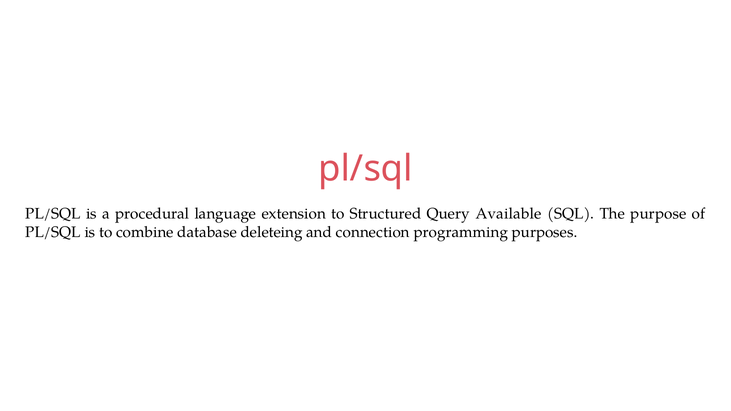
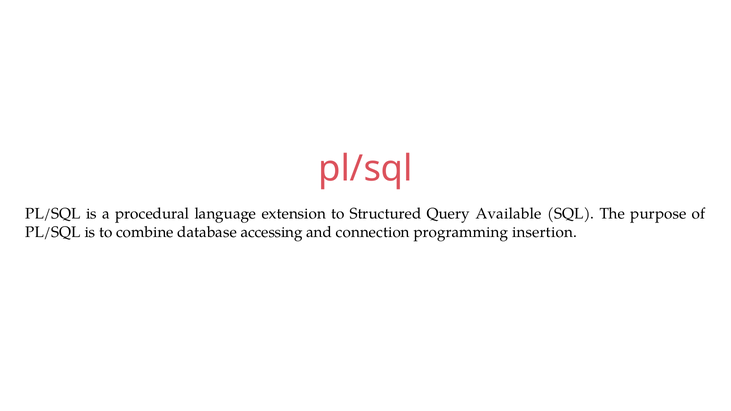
deleteing: deleteing -> accessing (272, 232)
purposes: purposes -> insertion (545, 232)
